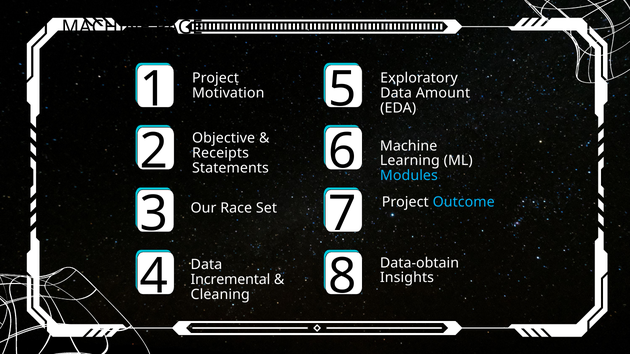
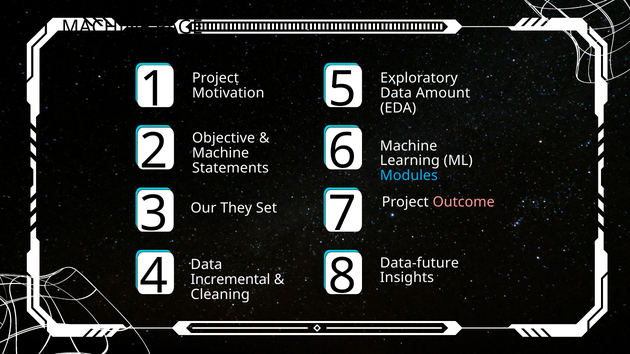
Receipts: Receipts -> Machine (221, 153)
Outcome colour: light blue -> pink (464, 202)
Race: Race -> They (236, 208)
Data-obtain: Data-obtain -> Data-future (419, 263)
